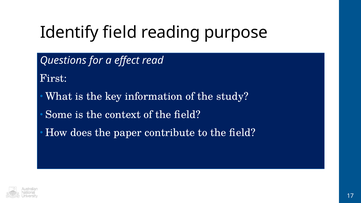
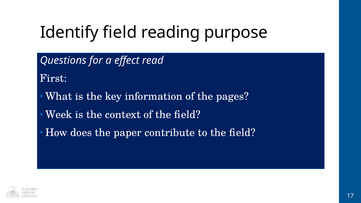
study: study -> pages (232, 97)
Some: Some -> Week (59, 115)
